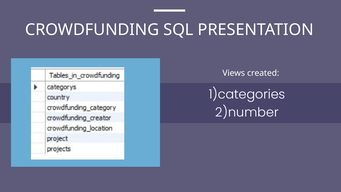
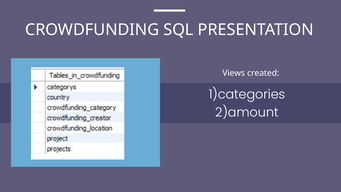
2)number: 2)number -> 2)amount (247, 112)
